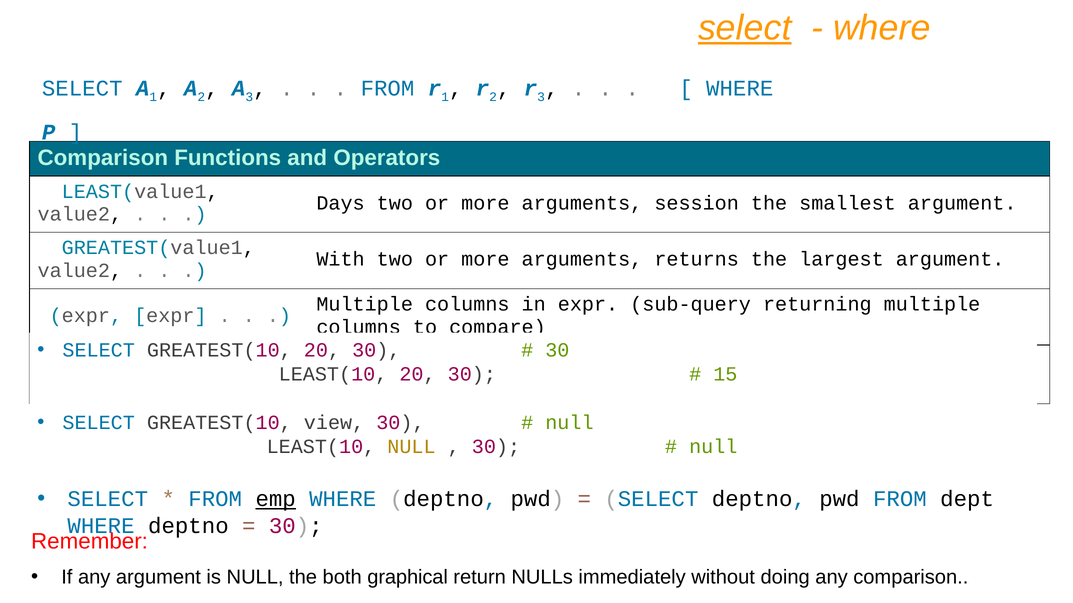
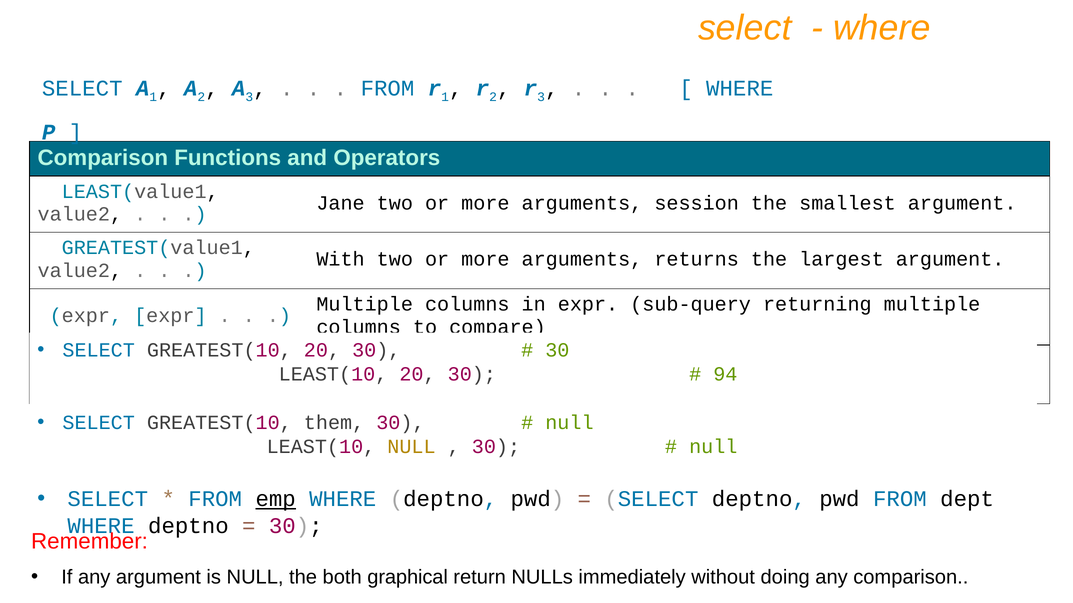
select underline: present -> none (745, 28)
Days: Days -> Jane (341, 203)
15: 15 -> 94 (725, 375)
view: view -> them (334, 423)
